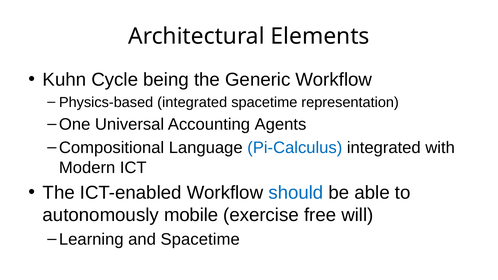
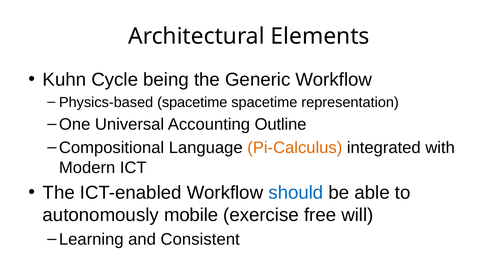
Physics-based integrated: integrated -> spacetime (192, 102)
Agents: Agents -> Outline (281, 124)
Pi-Calculus colour: blue -> orange (295, 148)
and Spacetime: Spacetime -> Consistent (200, 239)
